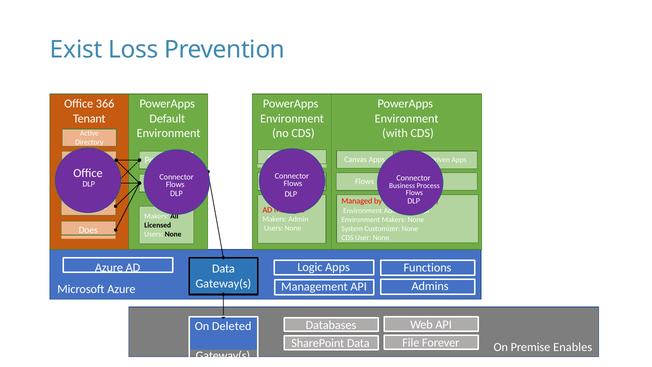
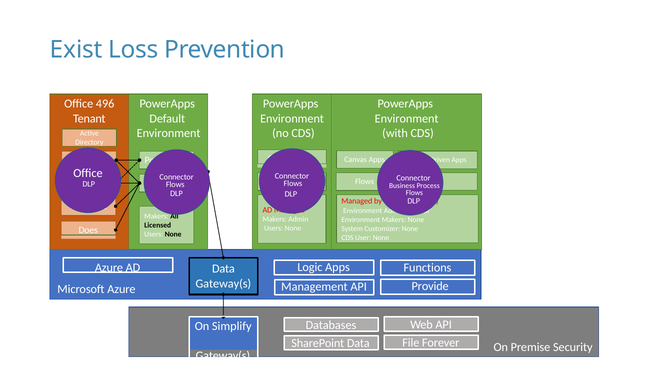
366: 366 -> 496 (105, 104)
Admins: Admins -> Provide (430, 286)
Deleted: Deleted -> Simplify (232, 326)
Enables: Enables -> Security (573, 347)
